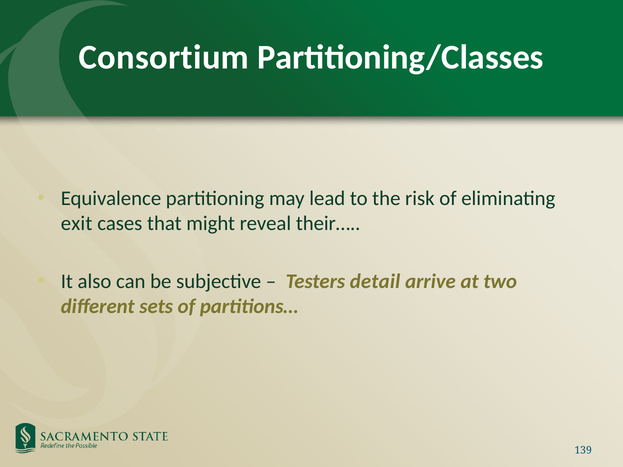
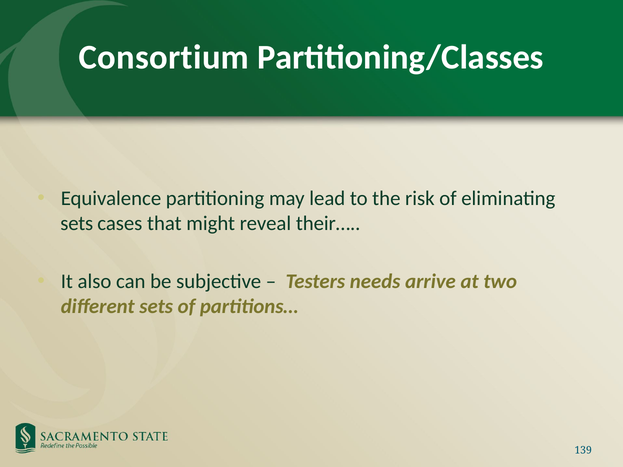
exit: exit -> sets (77, 224)
detail: detail -> needs (375, 282)
